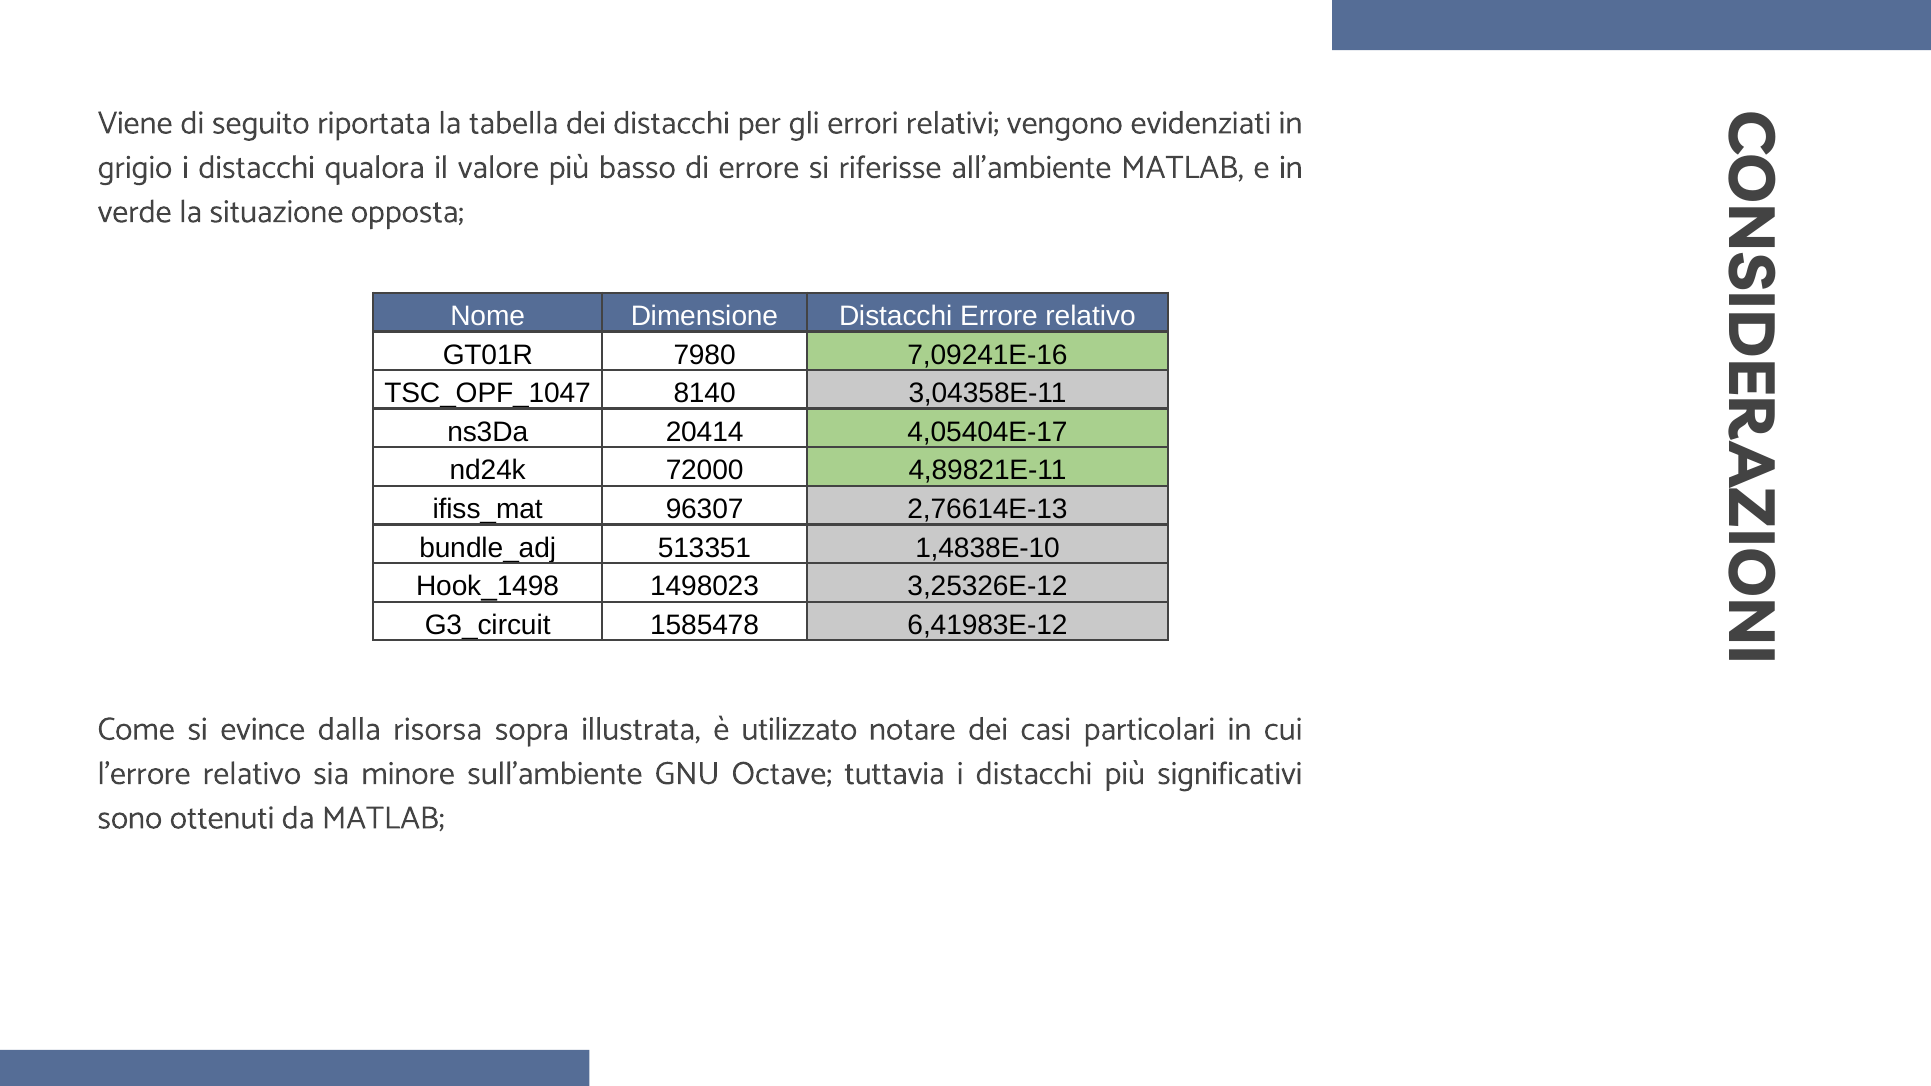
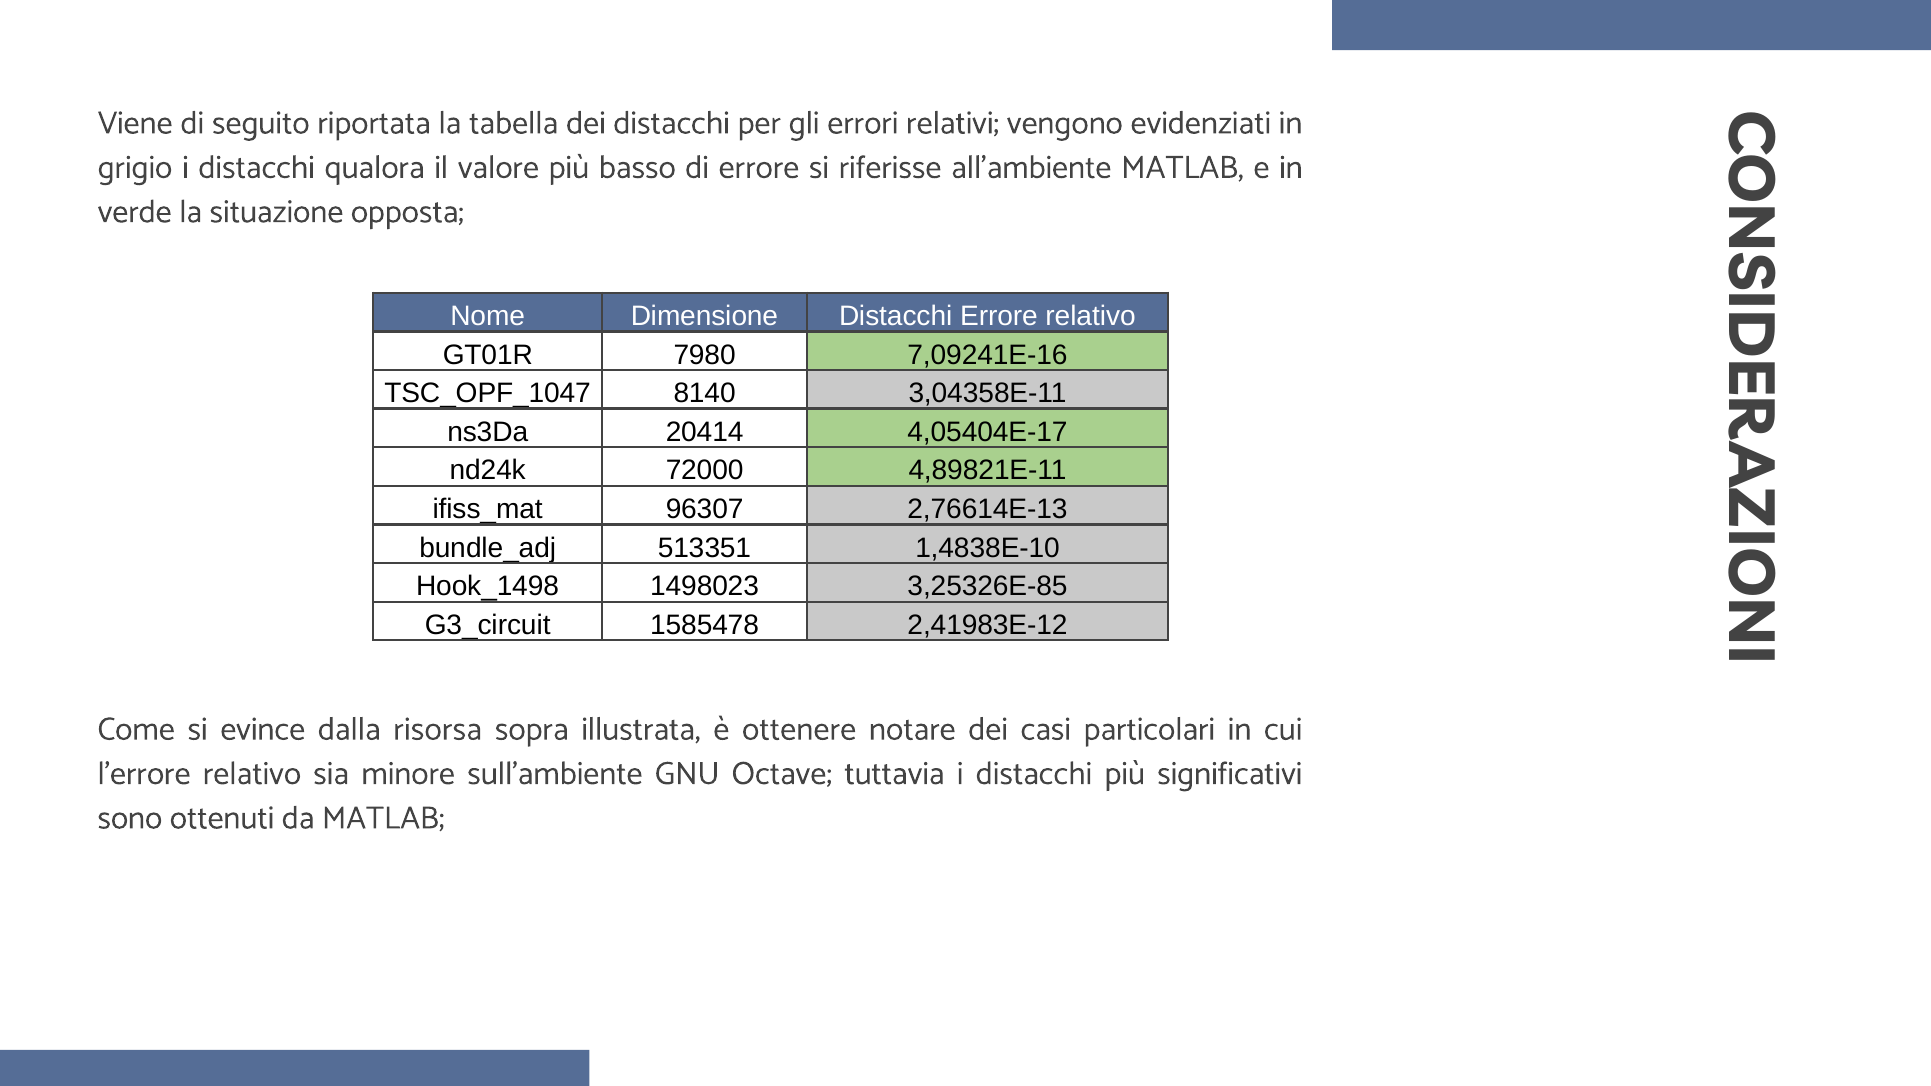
3,25326E-12: 3,25326E-12 -> 3,25326E-85 (988, 587)
6,41983E-12: 6,41983E-12 -> 2,41983E-12 (988, 625)
utilizzato: utilizzato -> ottenere (799, 729)
